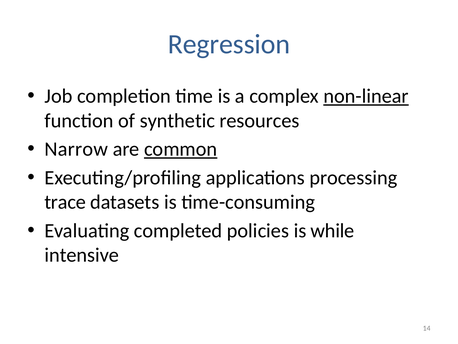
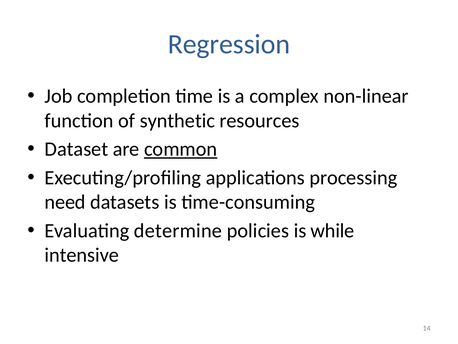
non-linear underline: present -> none (366, 96)
Narrow: Narrow -> Dataset (76, 149)
trace: trace -> need (65, 202)
completed: completed -> determine (178, 230)
